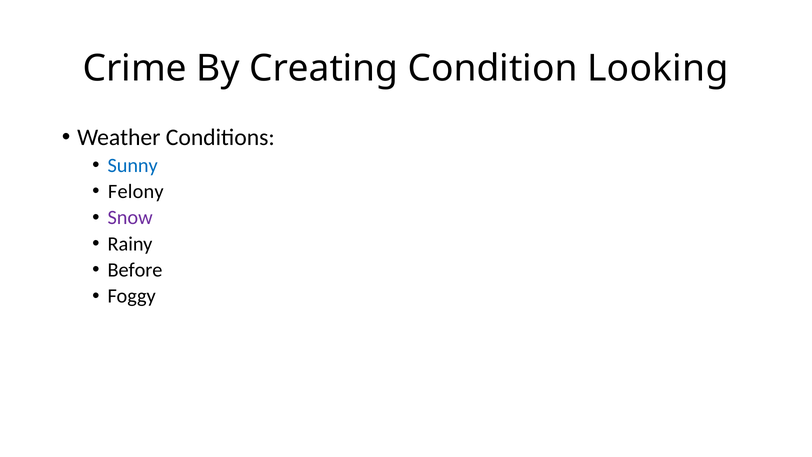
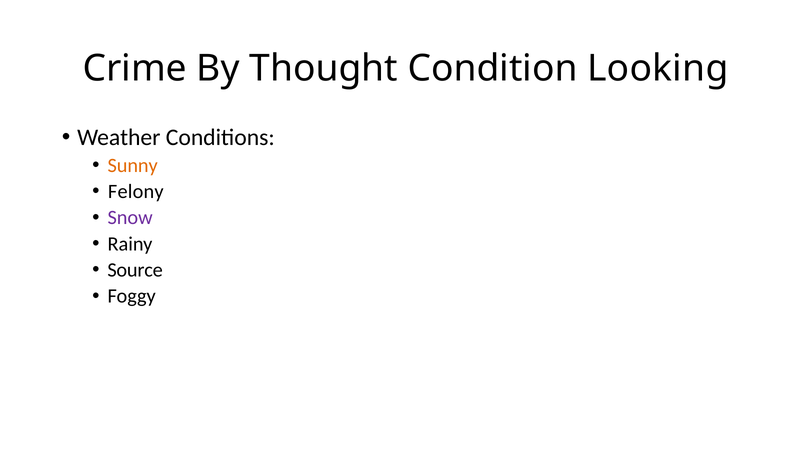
Creating: Creating -> Thought (324, 68)
Sunny colour: blue -> orange (133, 165)
Before: Before -> Source (135, 270)
